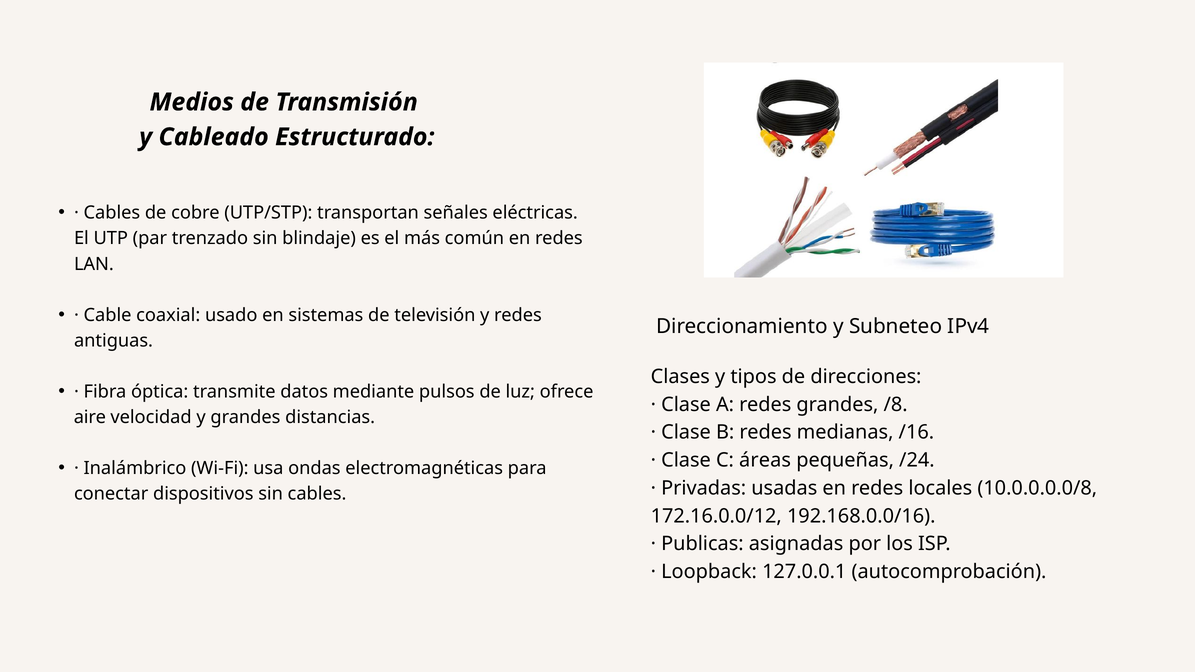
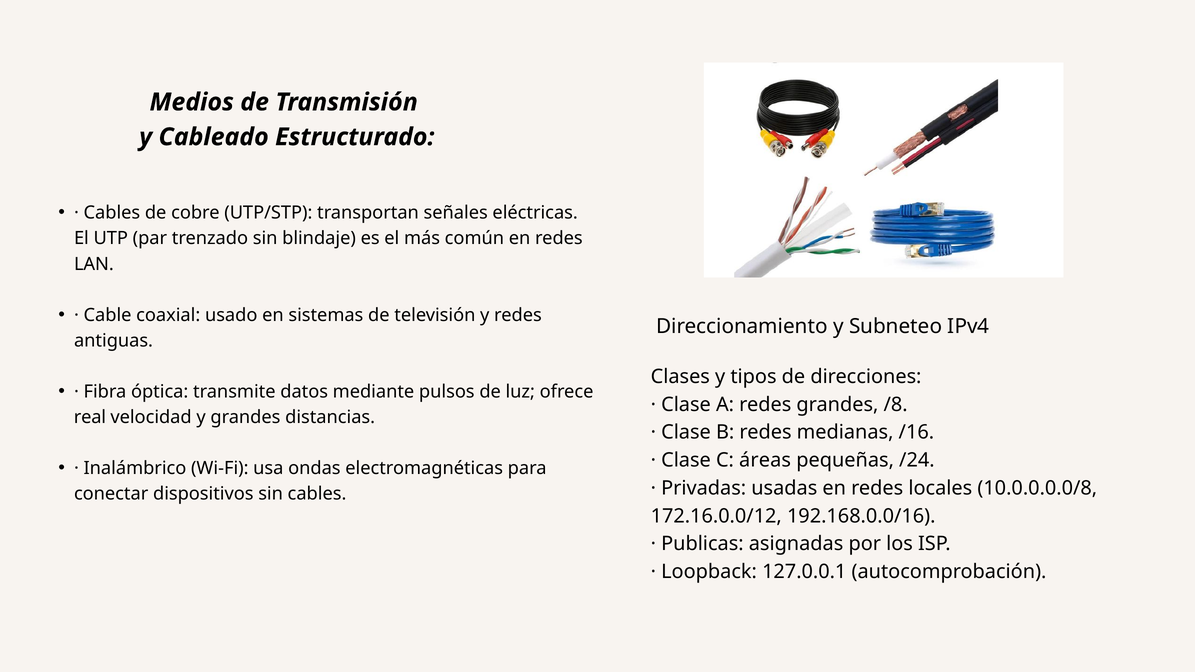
aire: aire -> real (90, 417)
